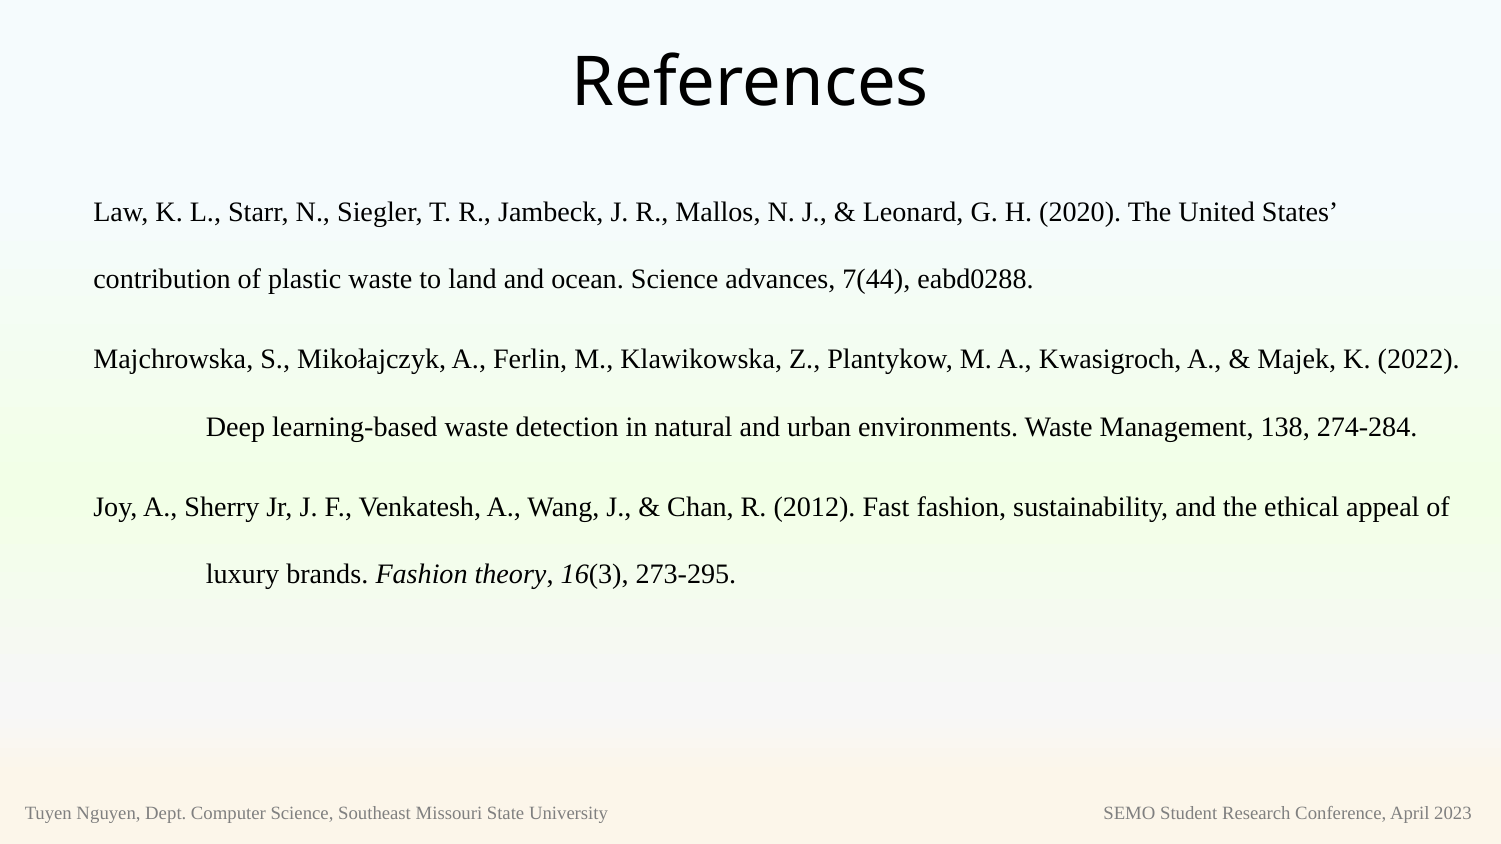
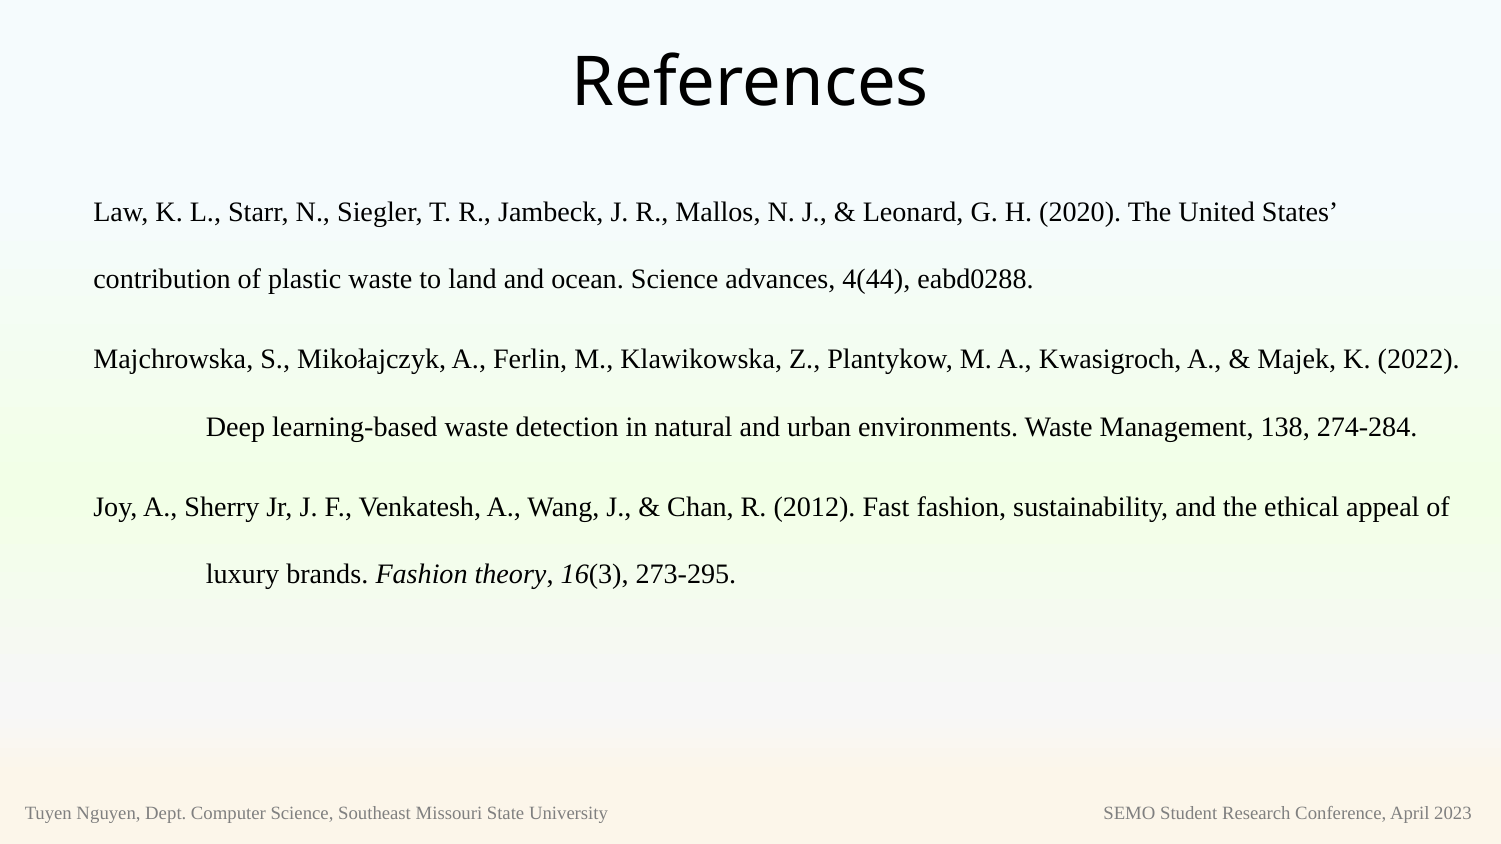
7(44: 7(44 -> 4(44 (876, 279)
